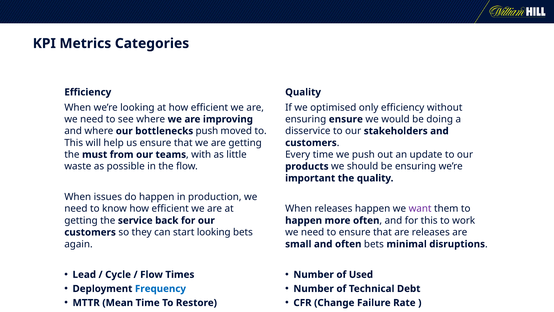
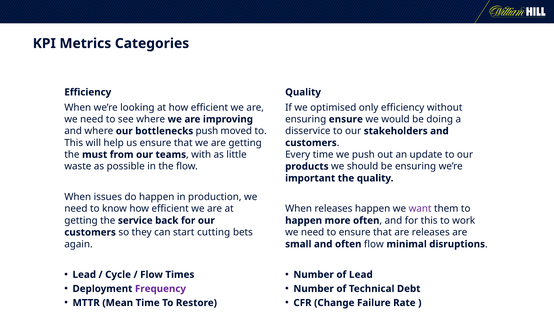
start looking: looking -> cutting (214, 232)
often bets: bets -> flow (374, 244)
of Used: Used -> Lead (361, 274)
Frequency colour: blue -> purple (160, 288)
